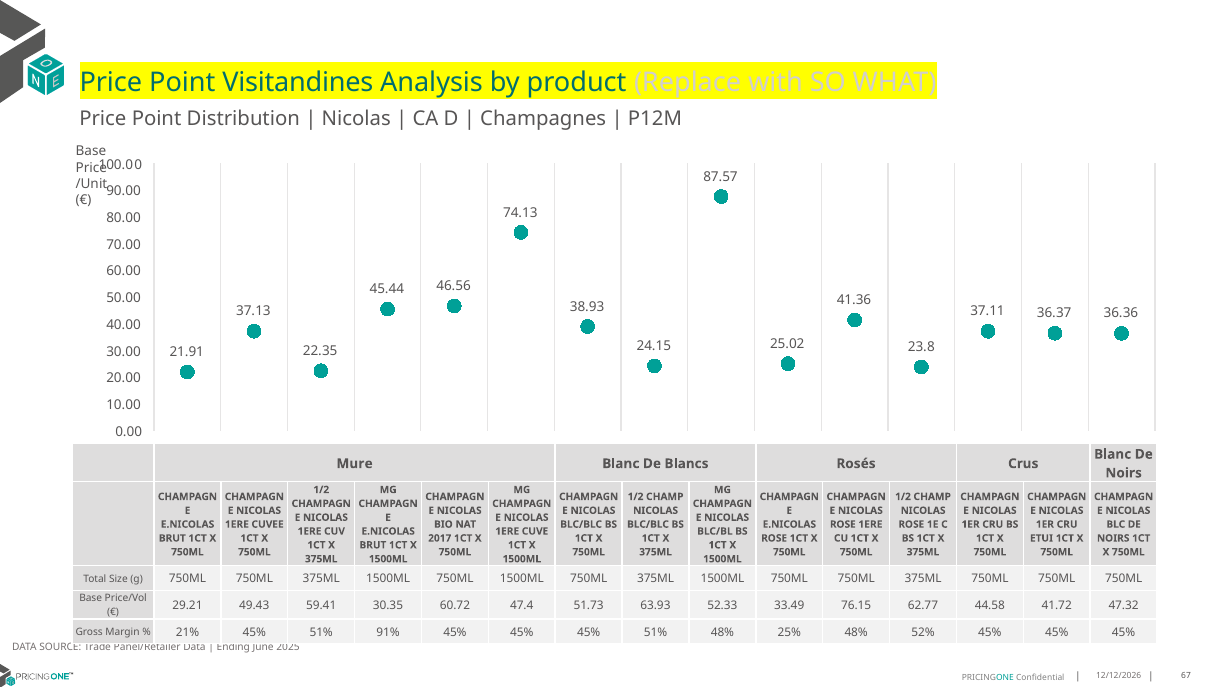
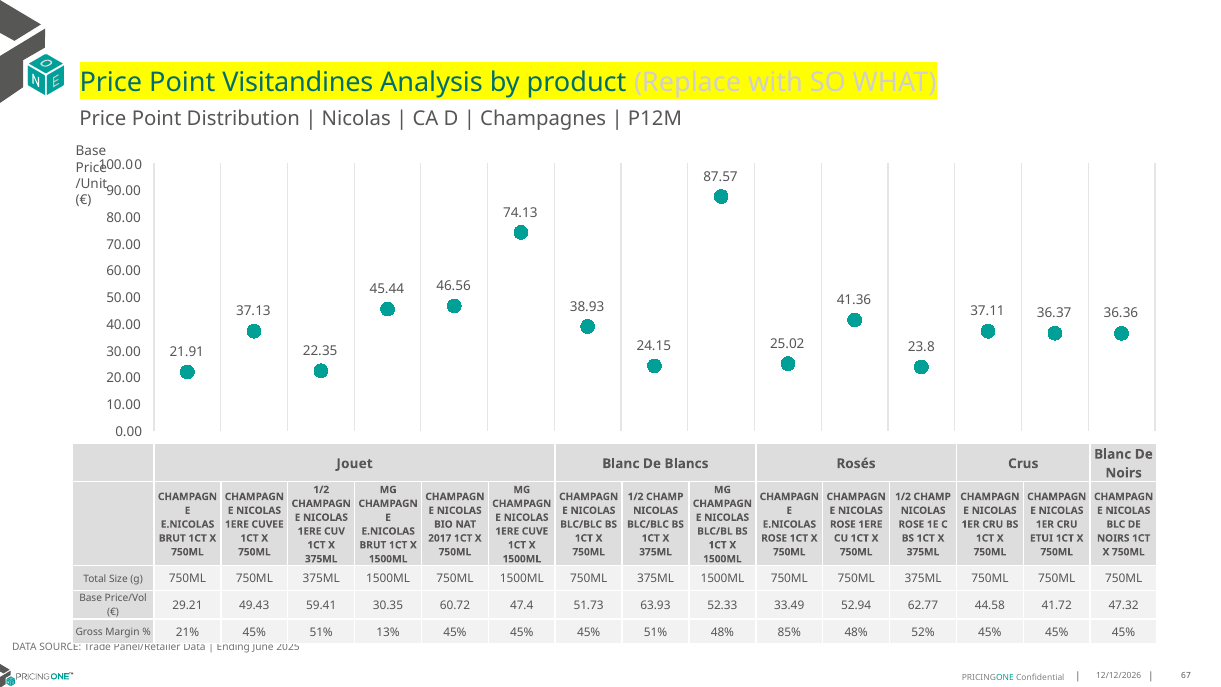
Mure: Mure -> Jouet (355, 463)
76.15: 76.15 -> 52.94 (856, 605)
91%: 91% -> 13% (388, 632)
25%: 25% -> 85% (789, 632)
